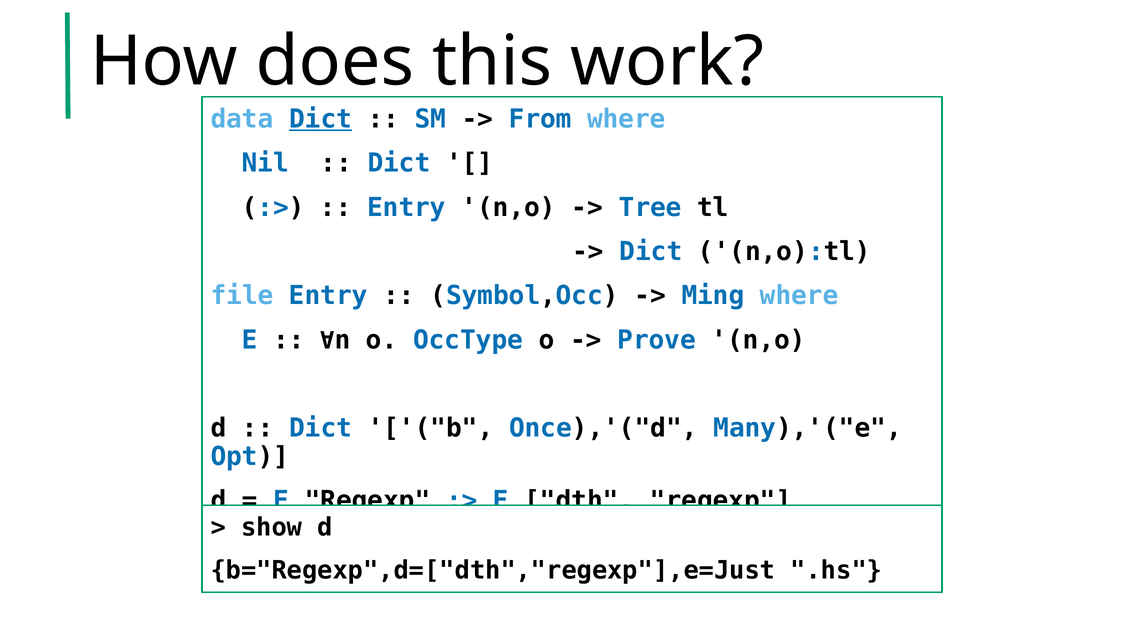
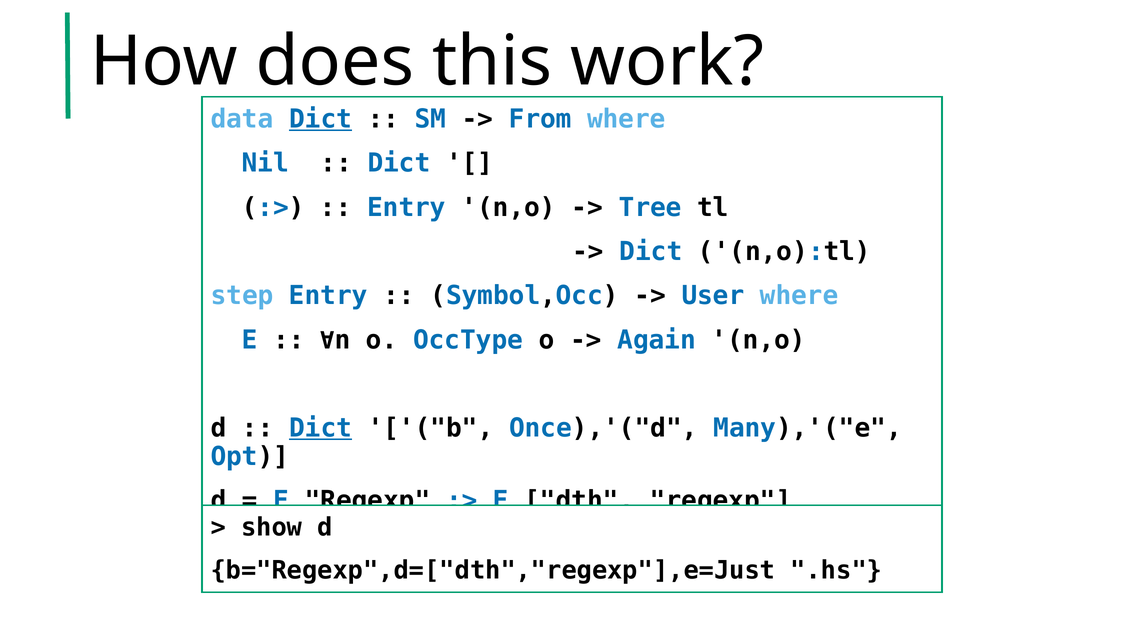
file: file -> step (242, 296)
Ming: Ming -> User (713, 296)
Prove: Prove -> Again (657, 340)
Dict underline: none -> present (321, 429)
